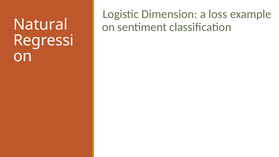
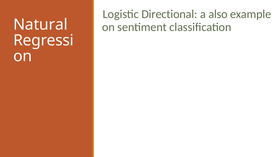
Dimension: Dimension -> Directional (169, 14)
loss: loss -> also (218, 14)
